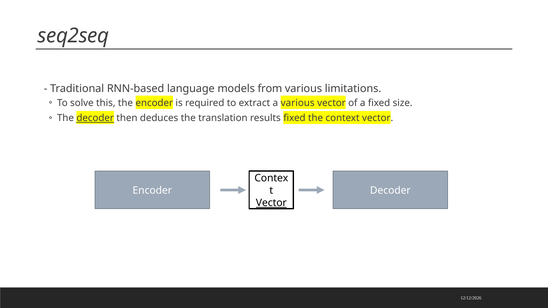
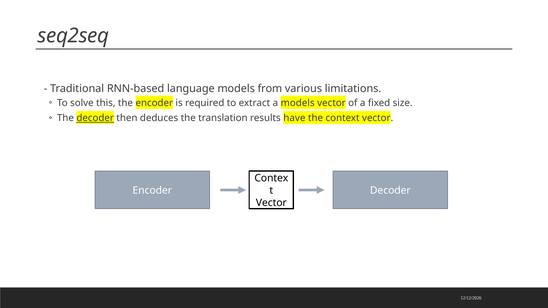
a various: various -> models (298, 103)
results fixed: fixed -> have (294, 118)
Vector underline: present -> none (271, 203)
